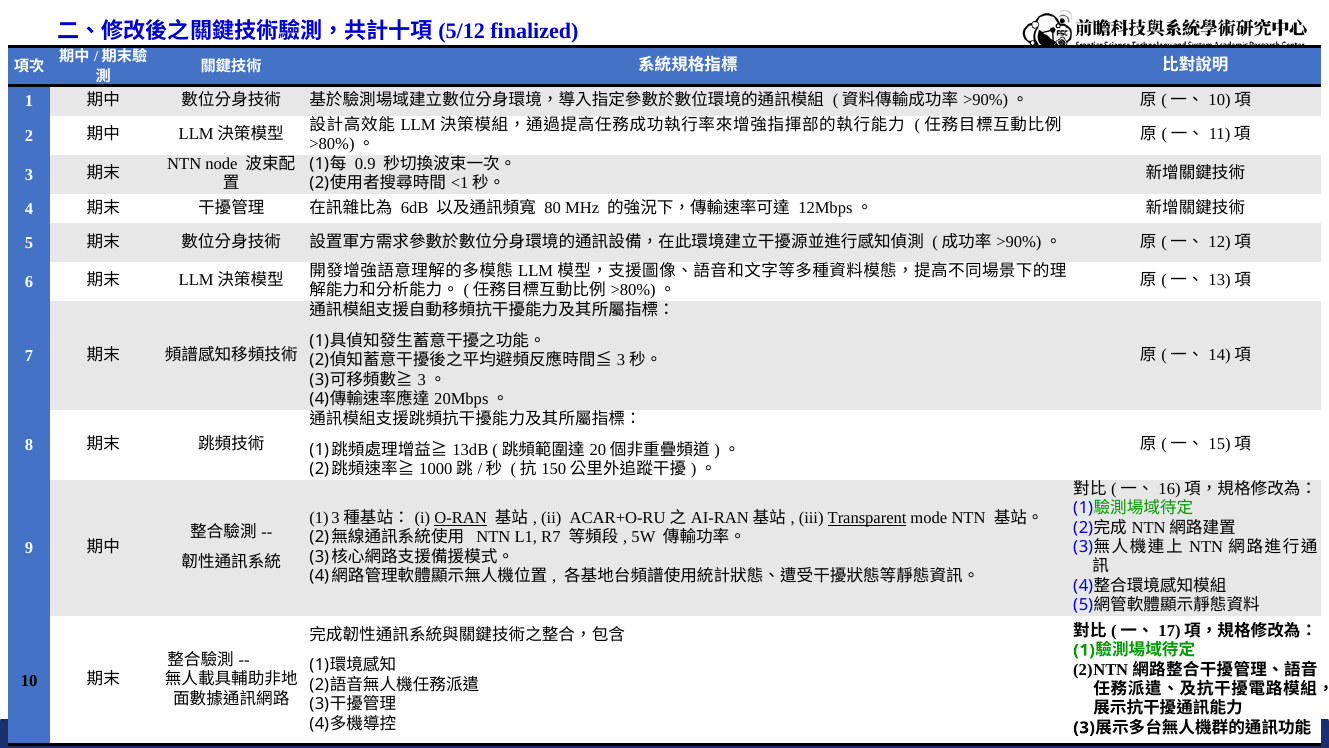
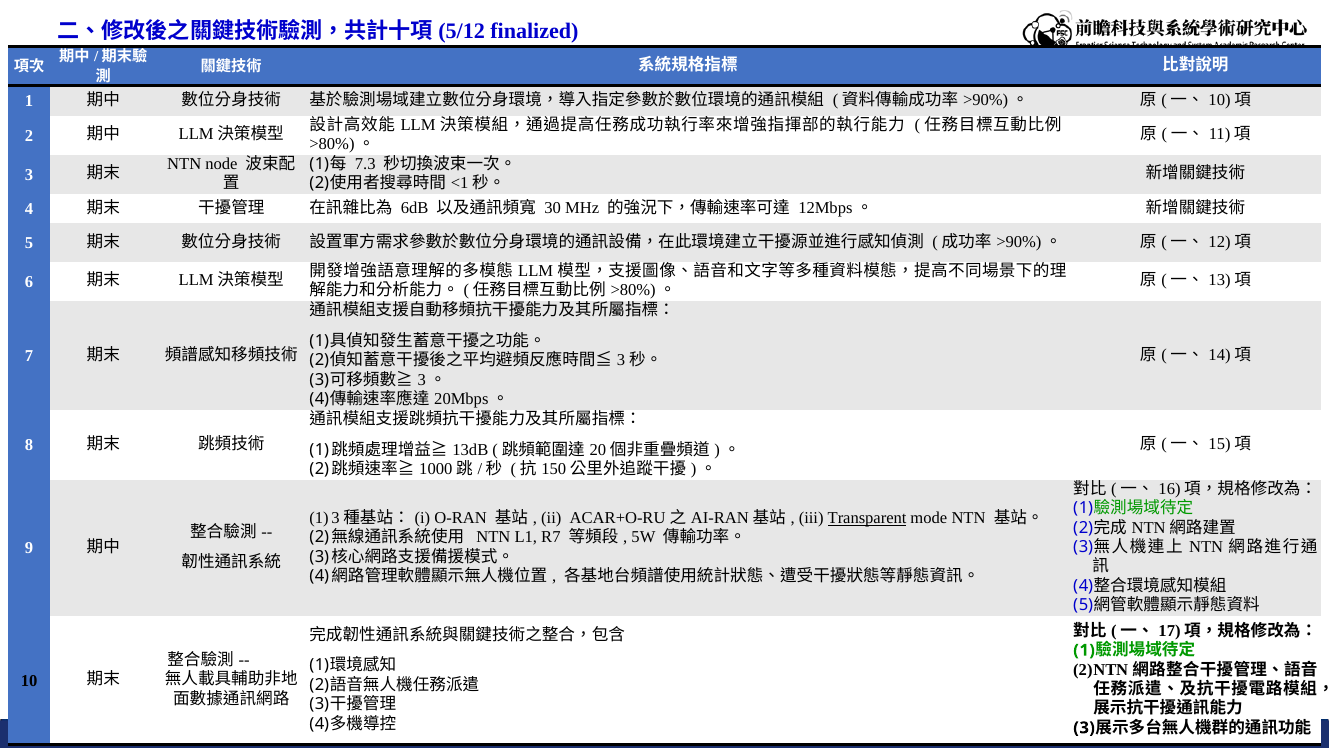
0.9: 0.9 -> 7.3 (365, 164)
80: 80 -> 30 (553, 208)
O-RAN underline: present -> none (461, 518)
